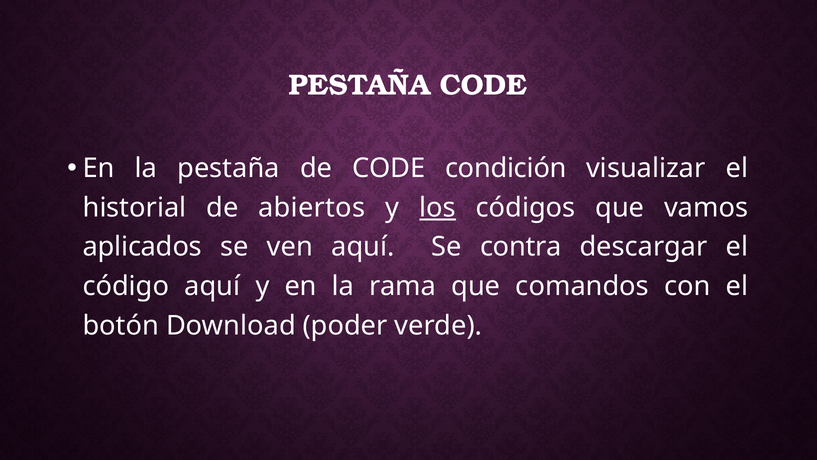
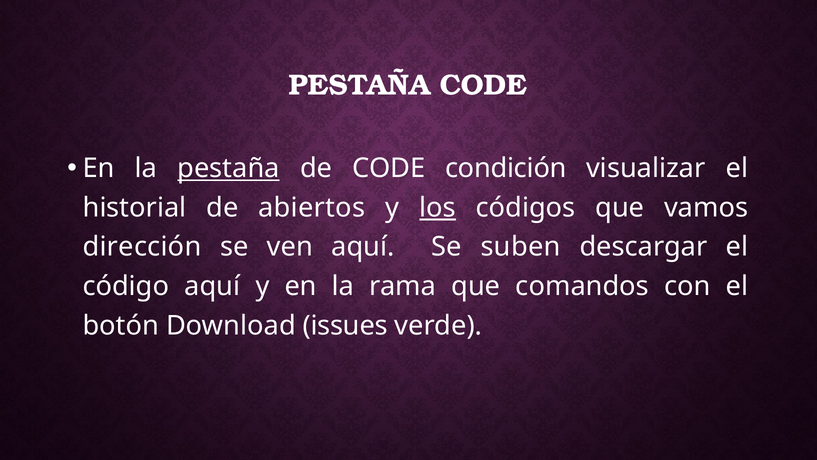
pestaña underline: none -> present (229, 168)
aplicados: aplicados -> dirección (142, 247)
contra: contra -> suben (521, 247)
poder: poder -> issues (345, 325)
